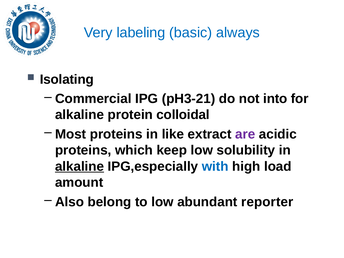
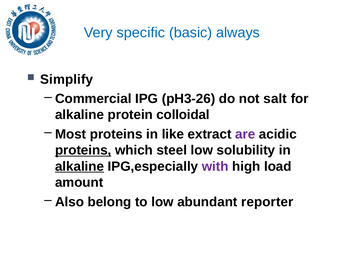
labeling: labeling -> specific (141, 33)
Isolating: Isolating -> Simplify (67, 79)
pH3-21: pH3-21 -> pH3-26 (189, 99)
into: into -> salt (275, 99)
proteins underline: none -> present (83, 150)
keep: keep -> steel (172, 150)
with colour: blue -> purple (215, 166)
